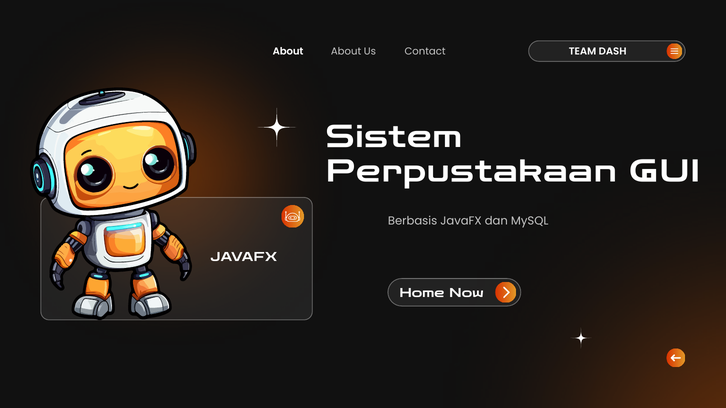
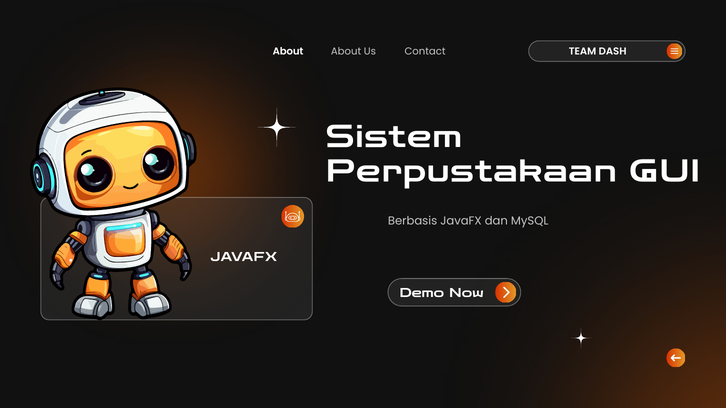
Home: Home -> Demo (422, 293)
